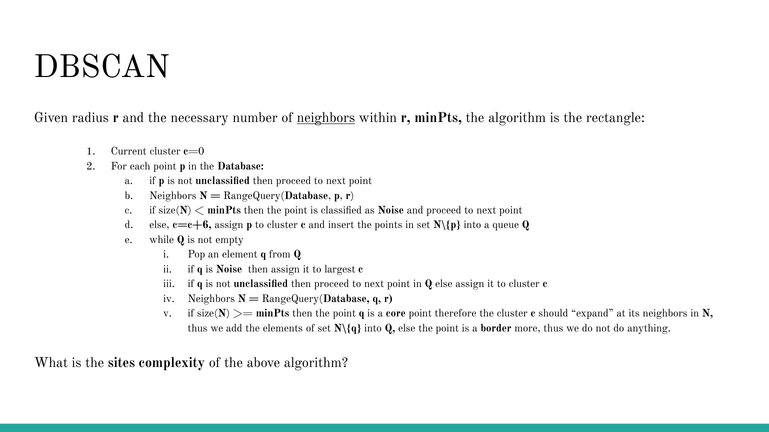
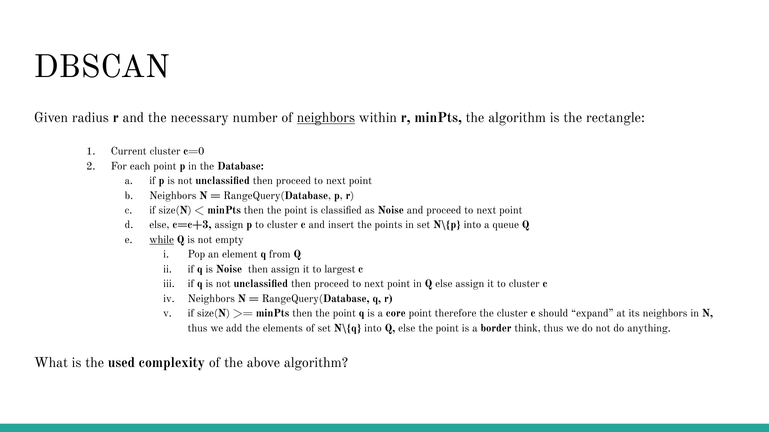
c=c+6: c=c+6 -> c=c+3 (192, 225)
while underline: none -> present (162, 240)
more: more -> think (528, 328)
sites: sites -> used (121, 363)
